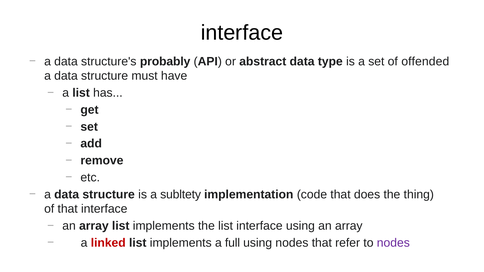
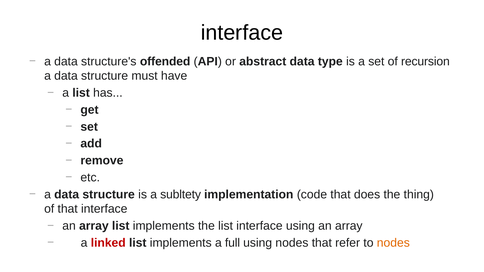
probably: probably -> offended (165, 62)
offended: offended -> recursion (425, 62)
nodes colour: purple -> orange (393, 243)
